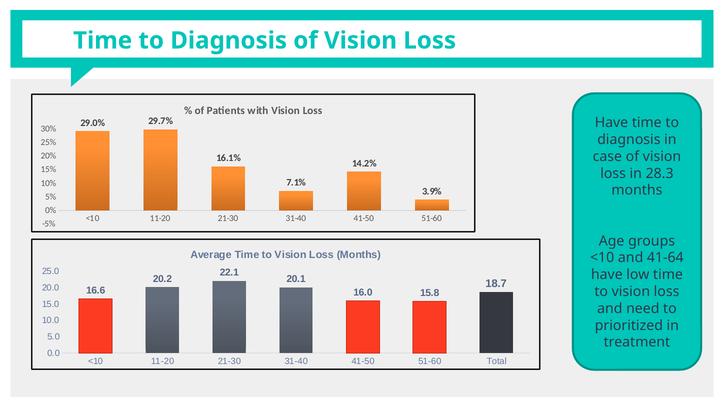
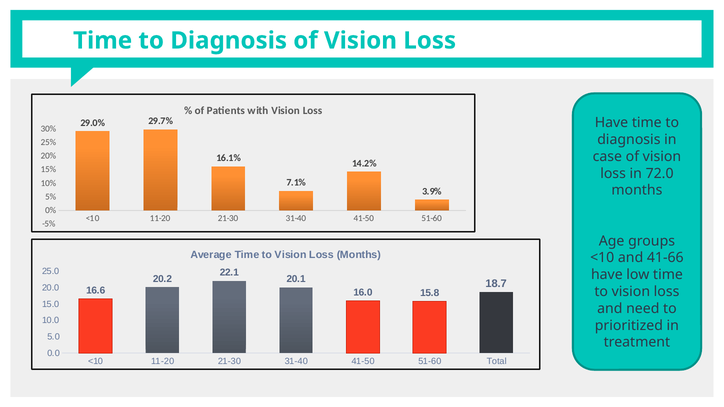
28.3: 28.3 -> 72.0 (660, 174)
41-64: 41-64 -> 41-66 (665, 258)
